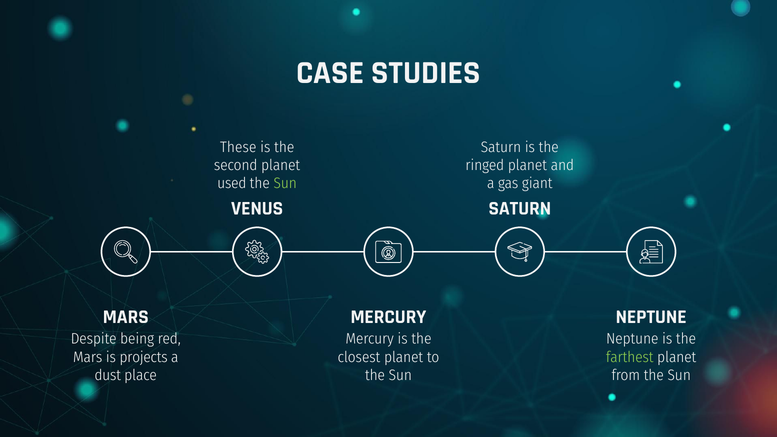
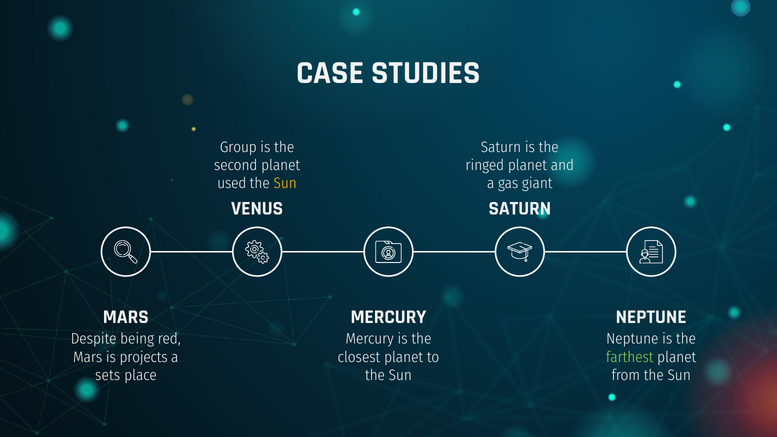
These: These -> Group (238, 147)
Sun colour: light green -> yellow (285, 183)
dust: dust -> sets (108, 375)
